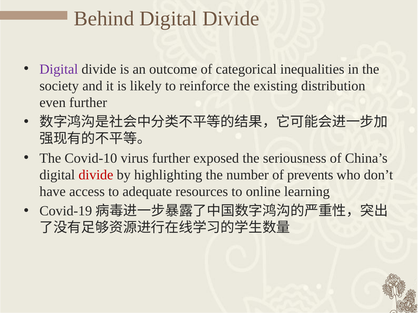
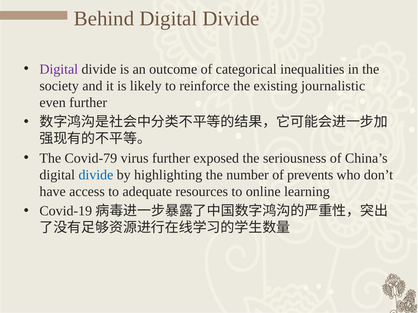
distribution: distribution -> journalistic (333, 86)
Covid-10: Covid-10 -> Covid-79 (91, 158)
divide colour: red -> blue (96, 175)
